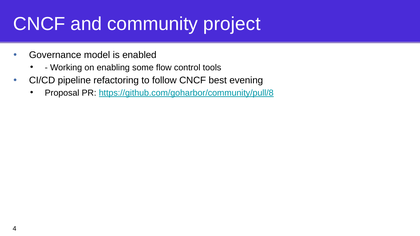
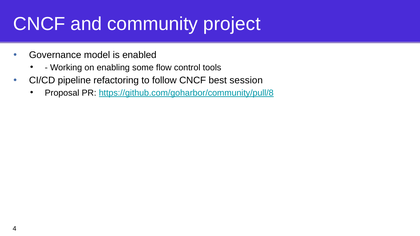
evening: evening -> session (246, 80)
